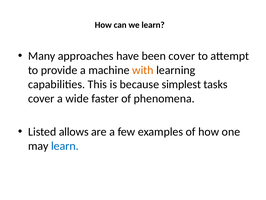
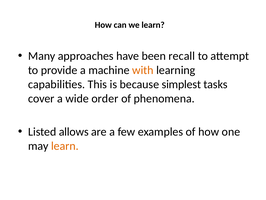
been cover: cover -> recall (182, 56)
faster: faster -> order (105, 98)
learn colour: blue -> orange (65, 146)
